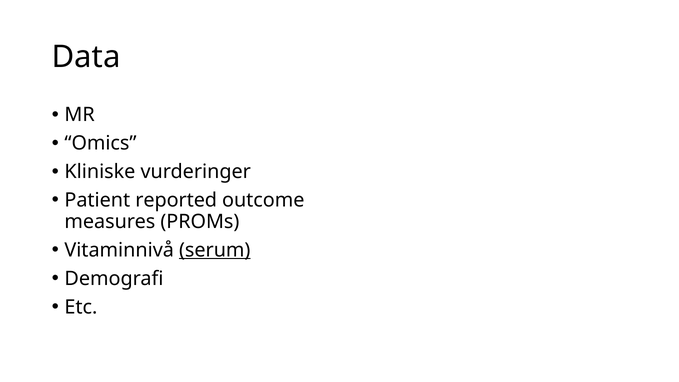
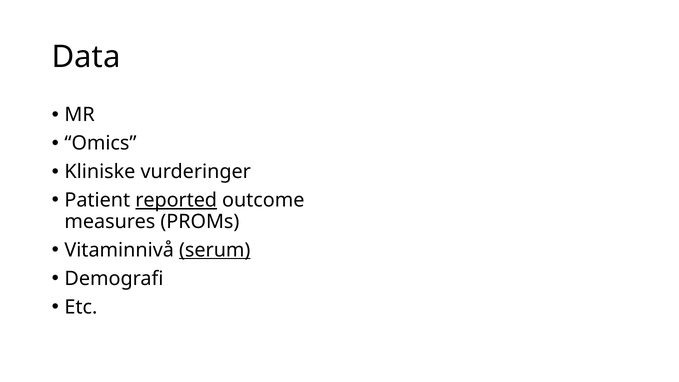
reported underline: none -> present (176, 200)
